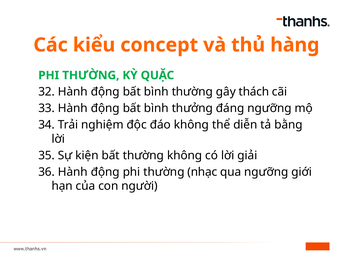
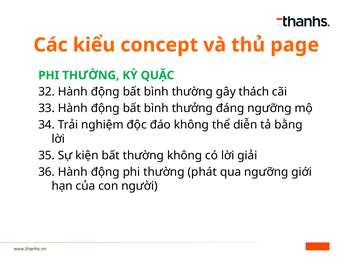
hàng: hàng -> page (295, 45)
nhạc: nhạc -> phát (202, 172)
